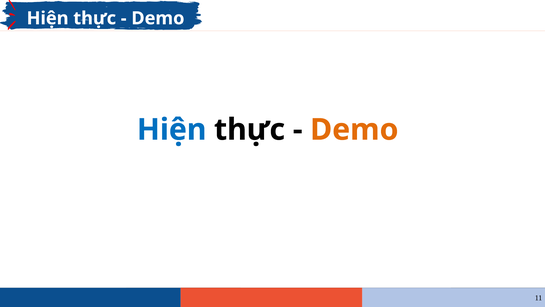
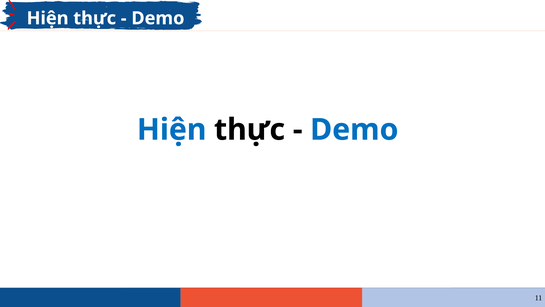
Demo colour: orange -> blue (354, 130)
